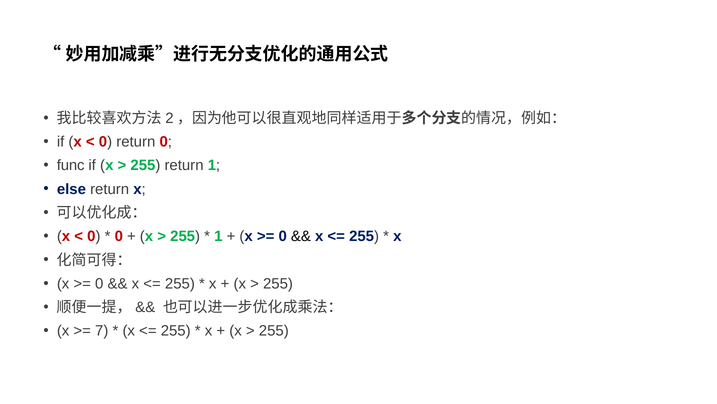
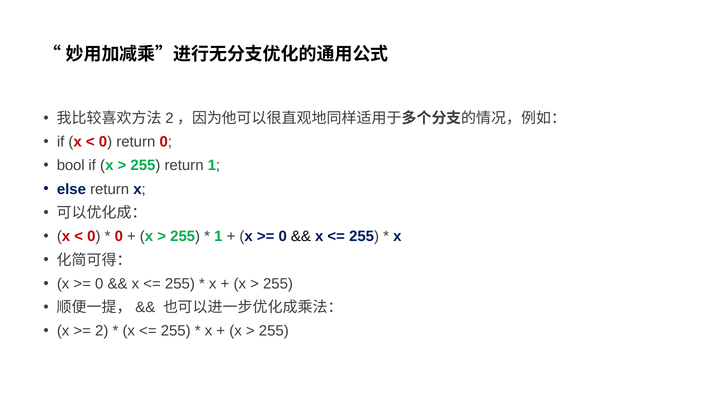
func: func -> bool (71, 165)
7: 7 -> 2 (102, 330)
